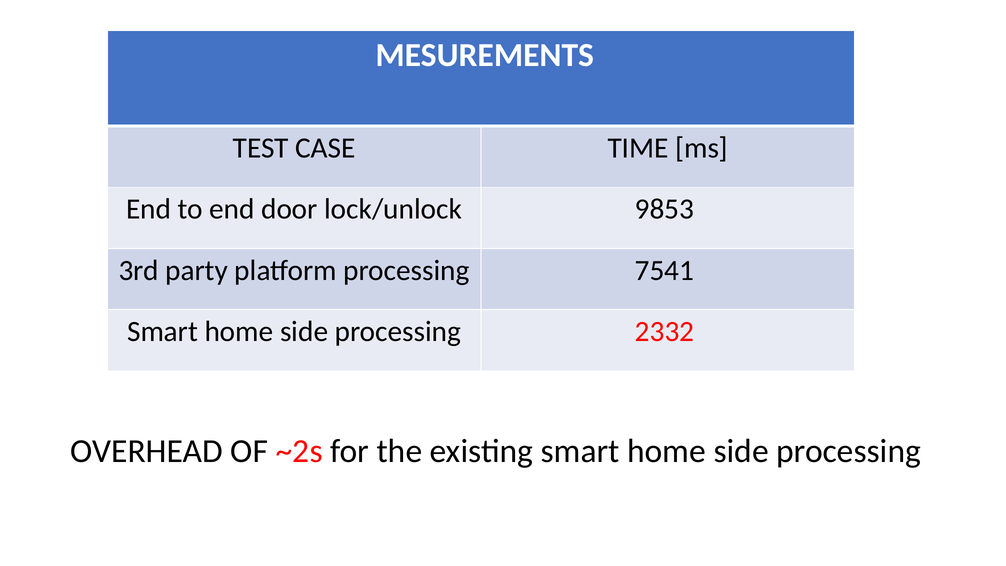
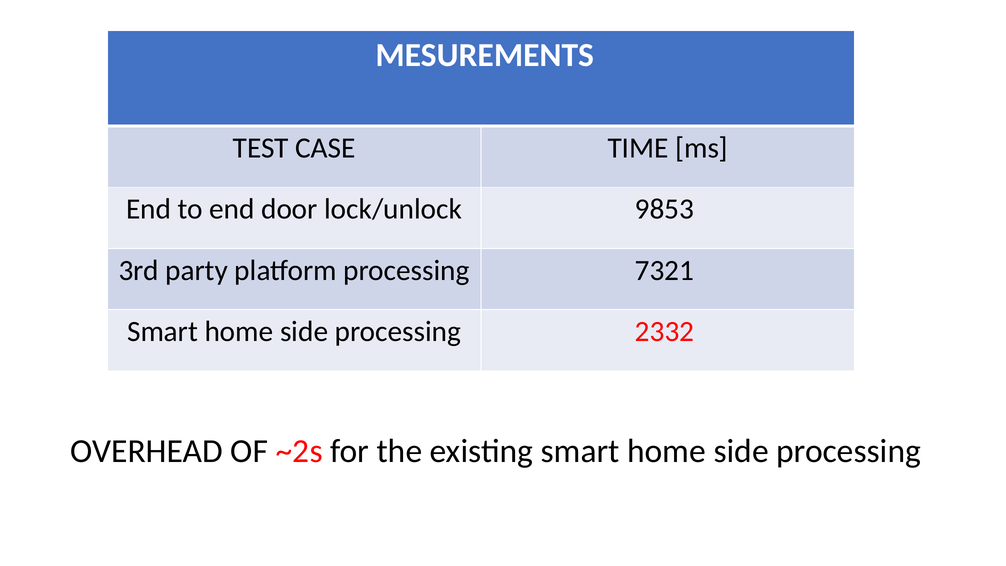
7541: 7541 -> 7321 (664, 270)
